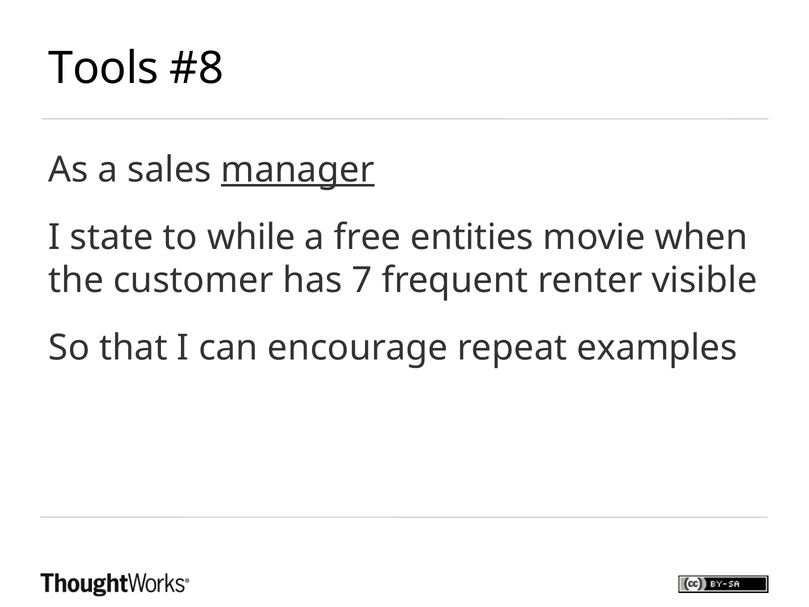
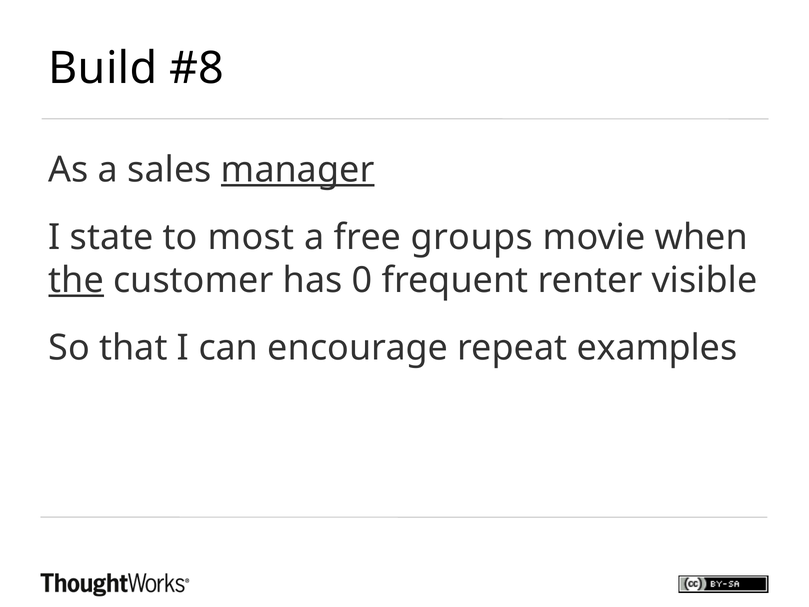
Tools: Tools -> Build (103, 68)
while: while -> most (251, 237)
entities: entities -> groups (472, 237)
the underline: none -> present (76, 280)
7: 7 -> 0 (362, 280)
